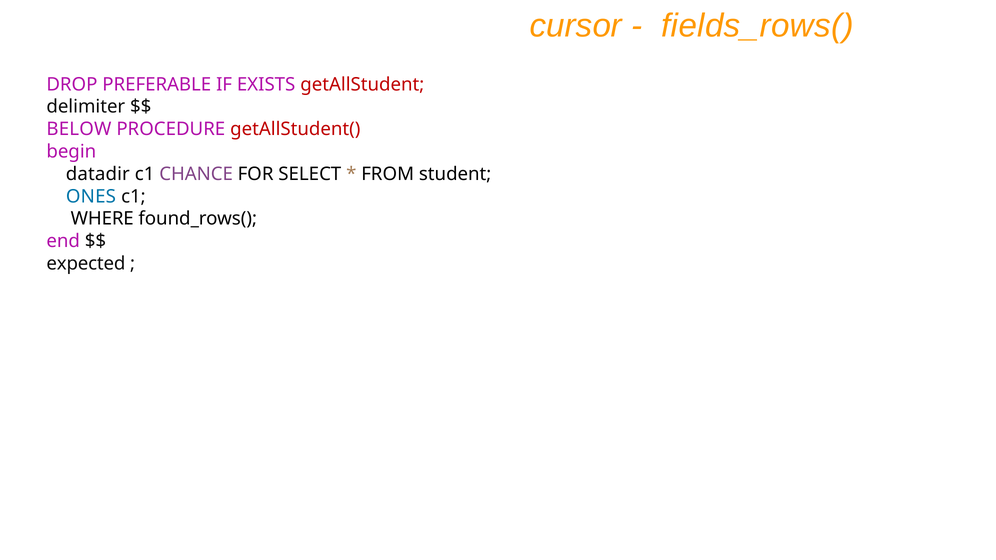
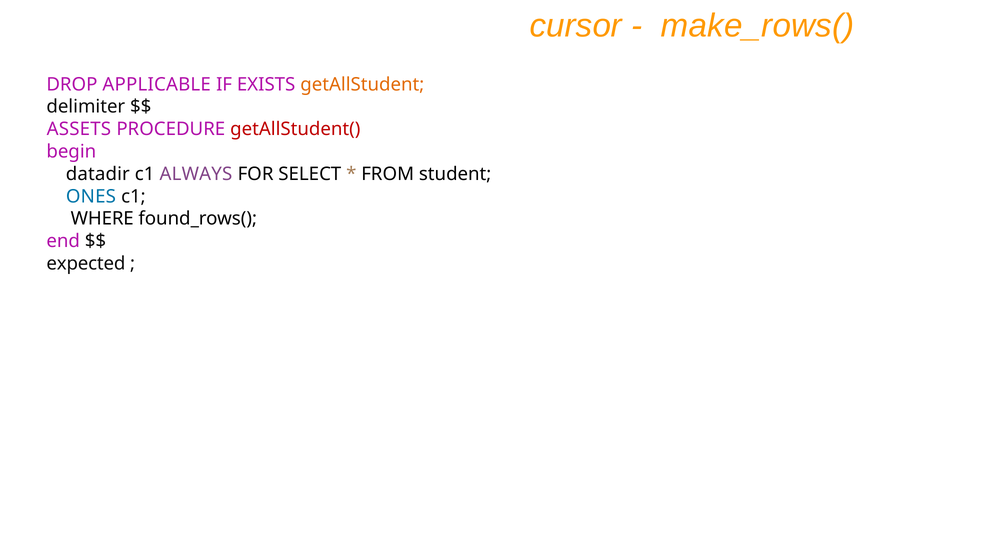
fields_rows(: fields_rows( -> make_rows( (758, 26)
PREFERABLE: PREFERABLE -> APPLICABLE (157, 84)
getAllStudent colour: red -> orange (362, 84)
BELOW: BELOW -> ASSETS (79, 129)
CHANCE: CHANCE -> ALWAYS (196, 174)
